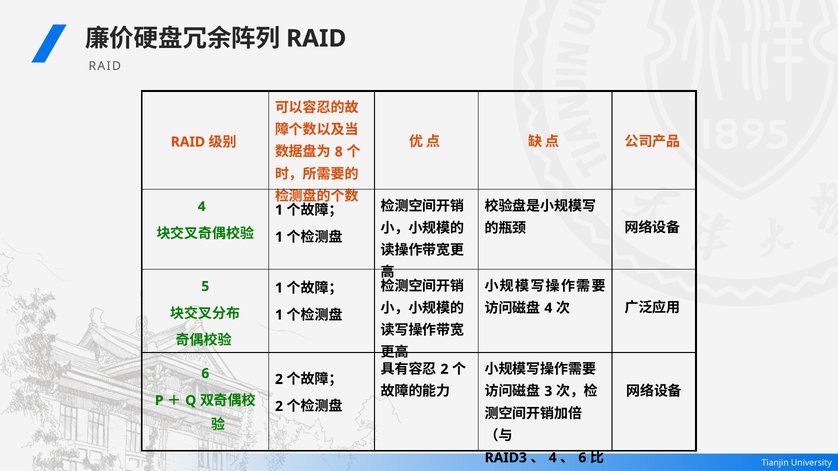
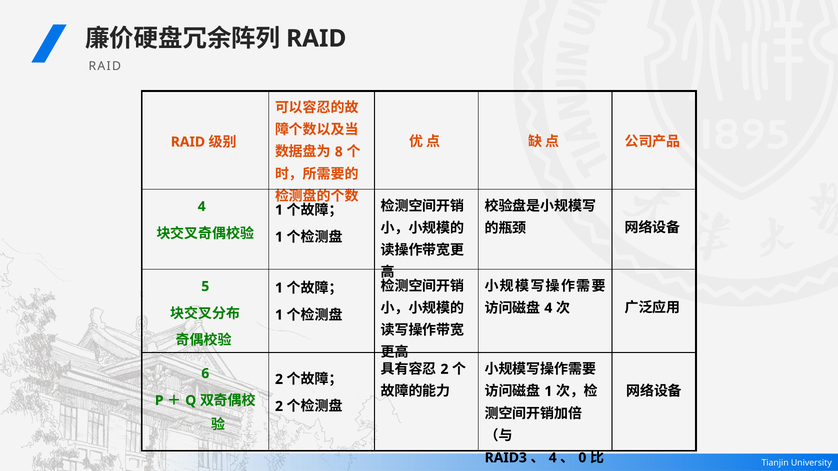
3: 3 -> 1 (548, 392)
6: 6 -> 0 (582, 458)
